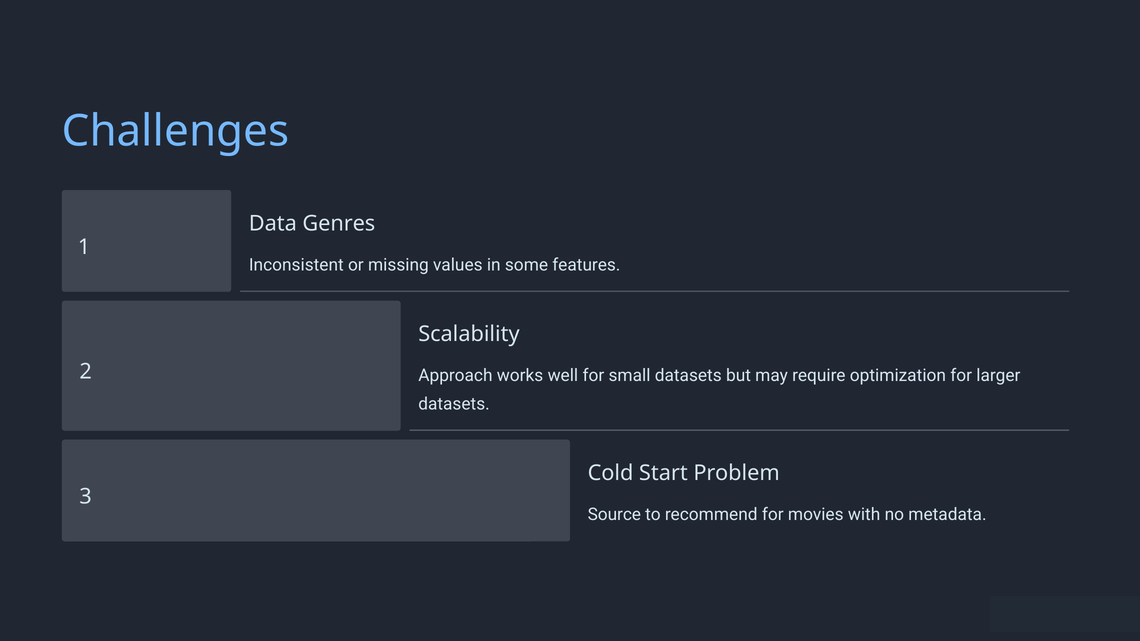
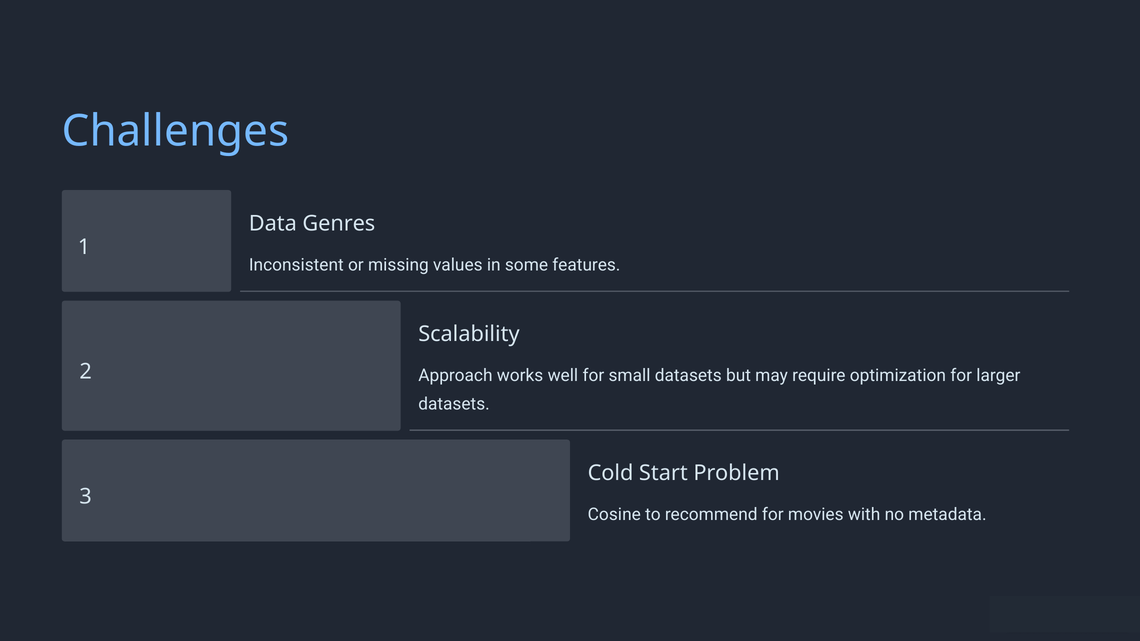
Source: Source -> Cosine (614, 515)
